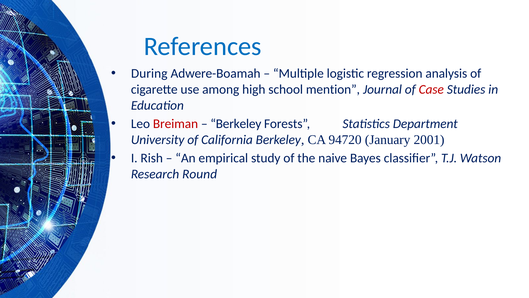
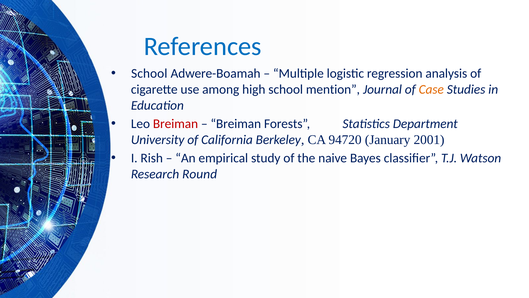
During: During -> School (149, 73)
Case colour: red -> orange (431, 89)
Berkeley: Berkeley -> Breiman (236, 124)
